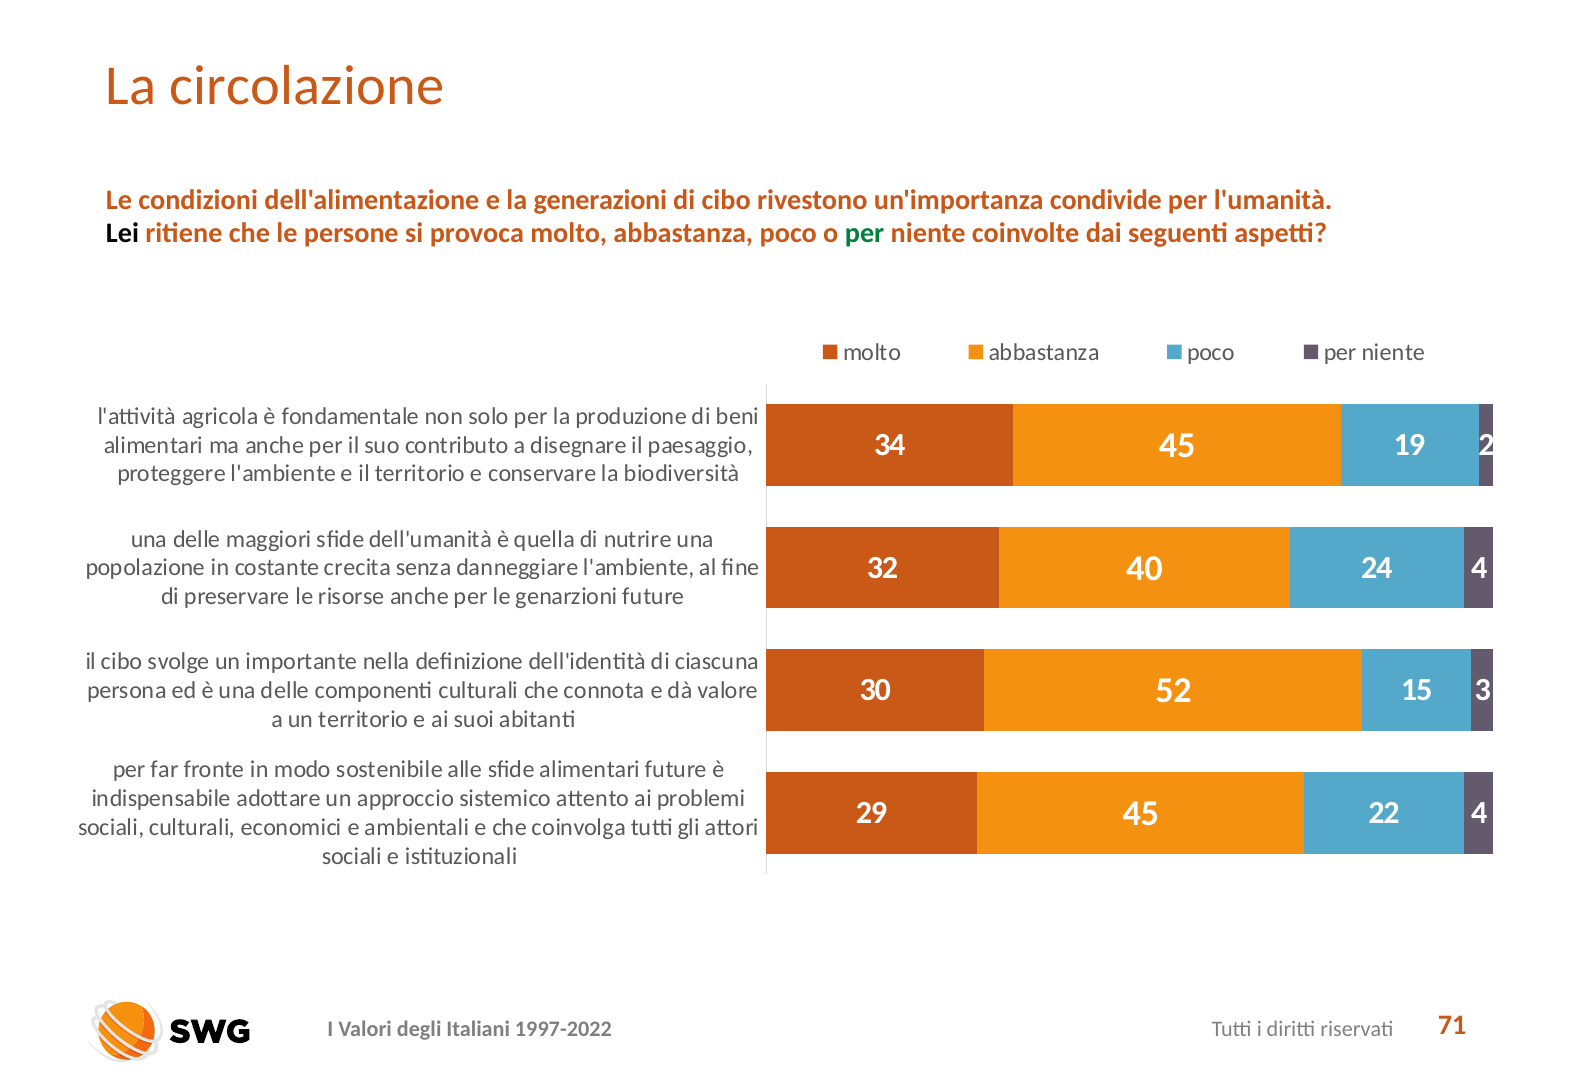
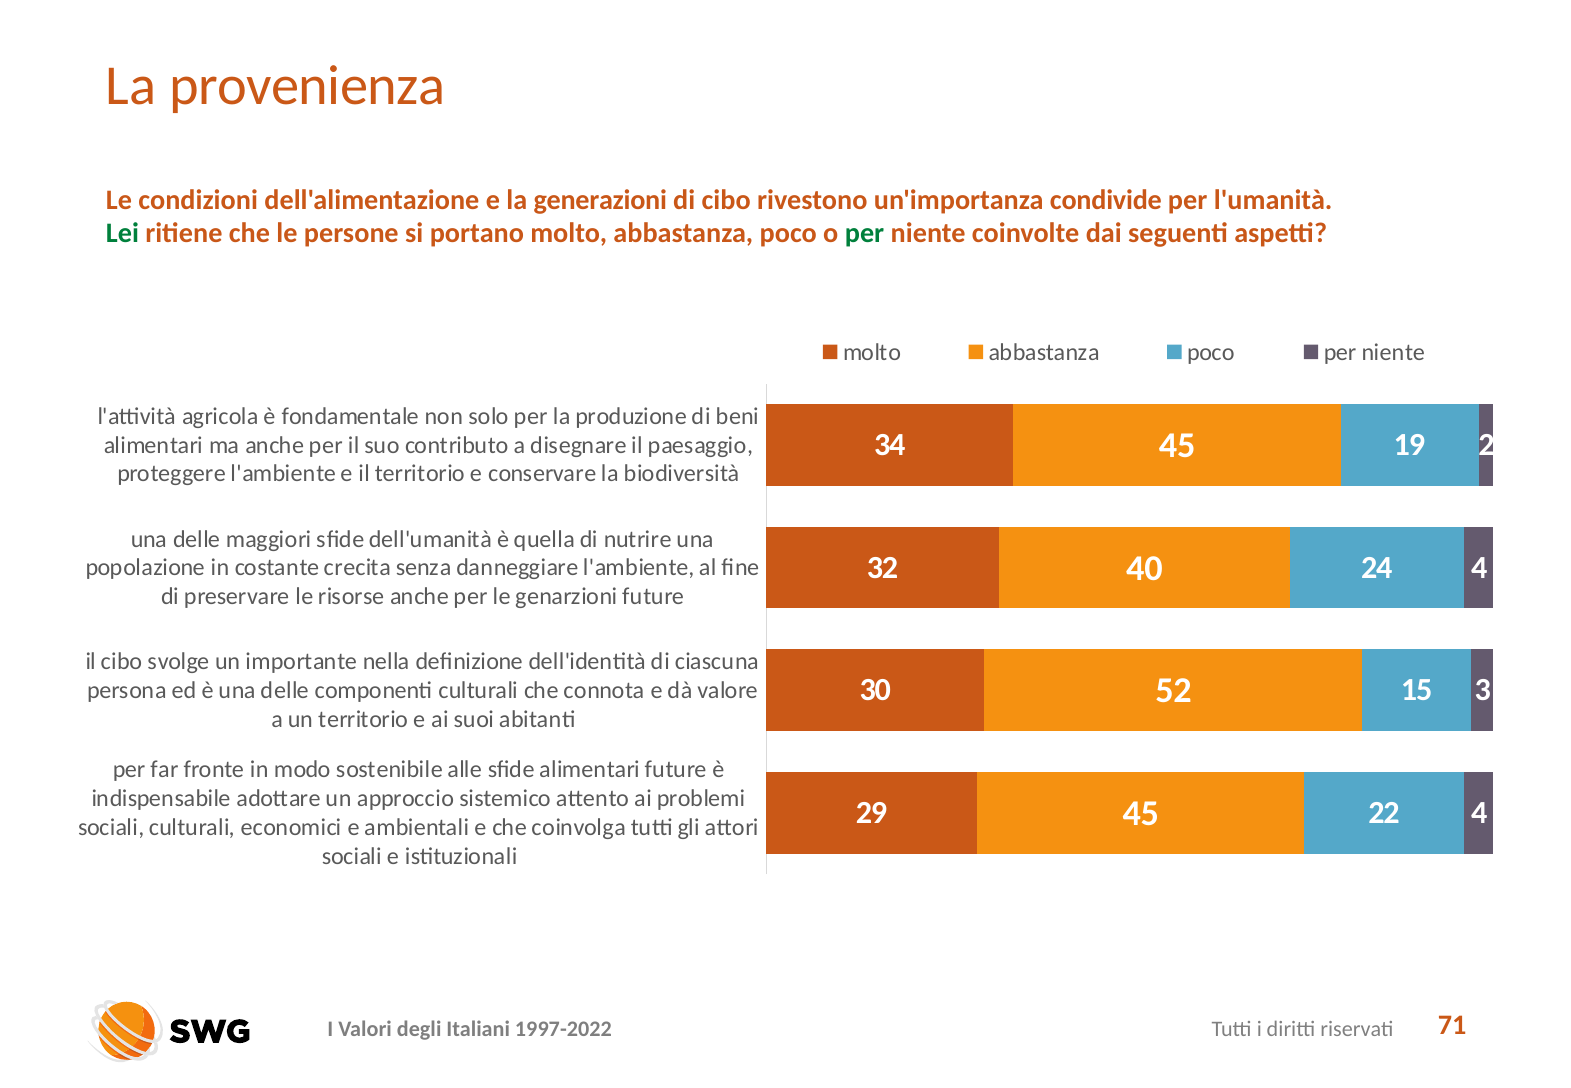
circolazione: circolazione -> provenienza (307, 86)
Lei colour: black -> green (122, 234)
provoca: provoca -> portano (477, 234)
